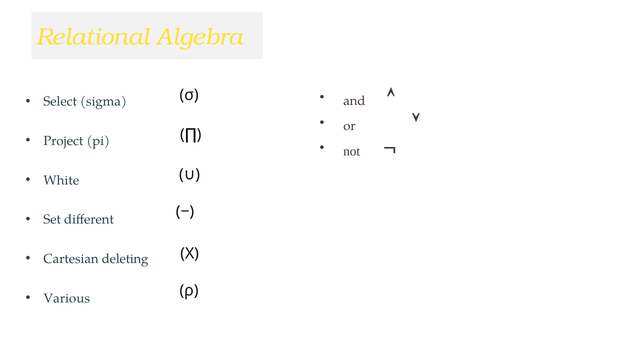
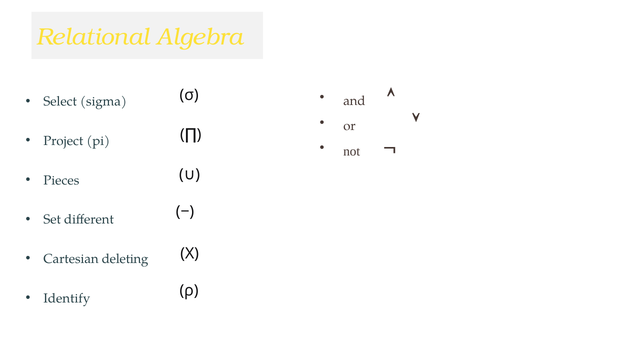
White: White -> Pieces (61, 180)
Various: Various -> Identify (67, 299)
